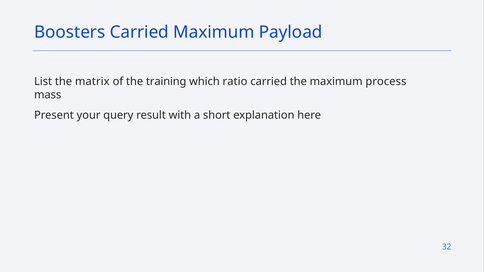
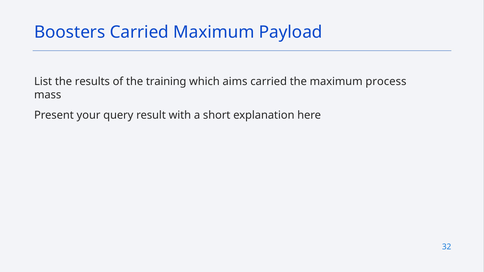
matrix: matrix -> results (92, 82)
ratio: ratio -> aims (235, 82)
